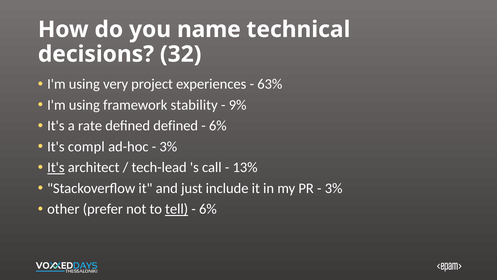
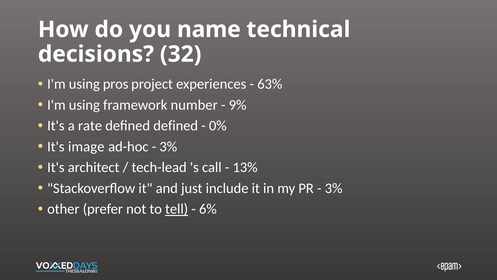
very: very -> pros (116, 84)
stability: stability -> number (194, 105)
6%: 6% -> 0% (218, 126)
compl: compl -> image (86, 146)
It's underline: present -> none (56, 167)
